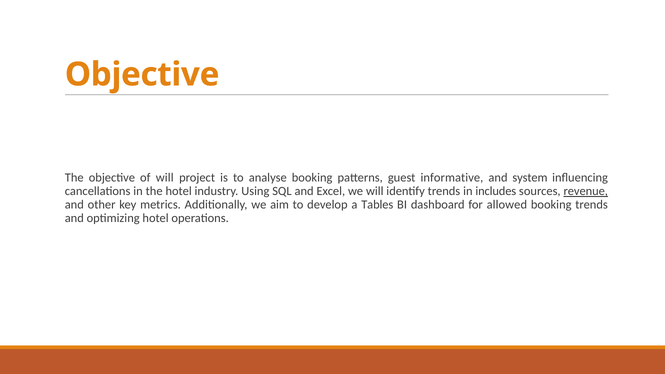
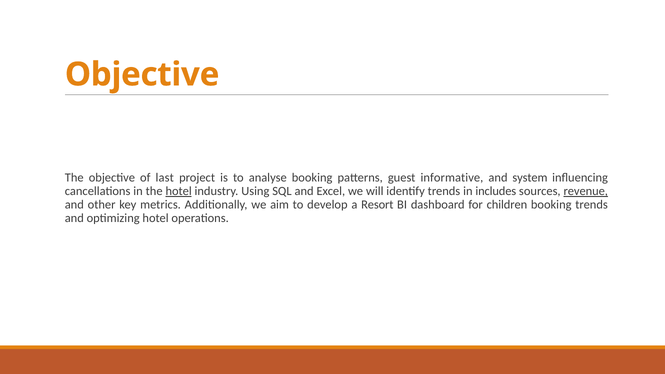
of will: will -> last (165, 178)
hotel underline: none -> present (179, 191)
Tables: Tables -> Resort (377, 205)
allowed: allowed -> children (507, 205)
